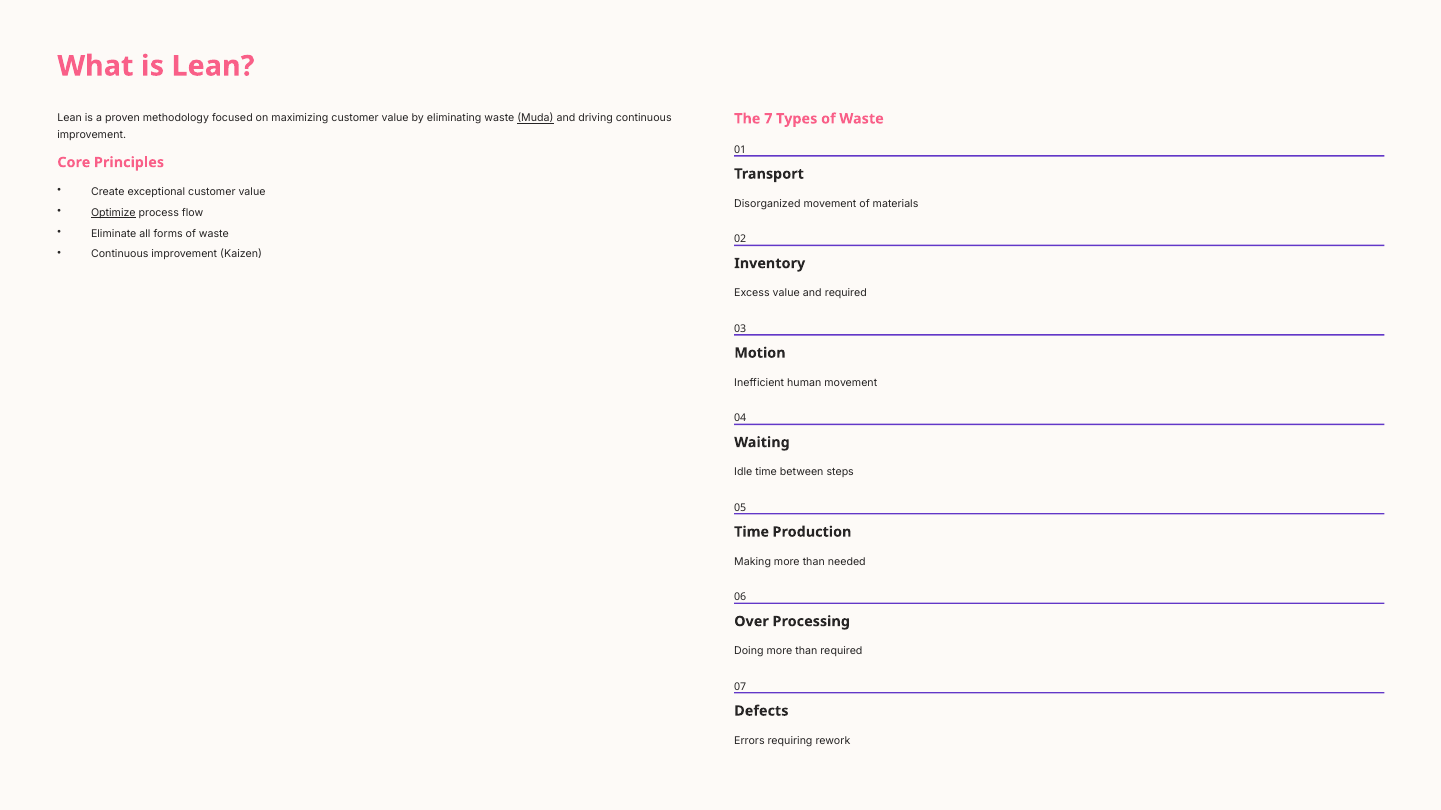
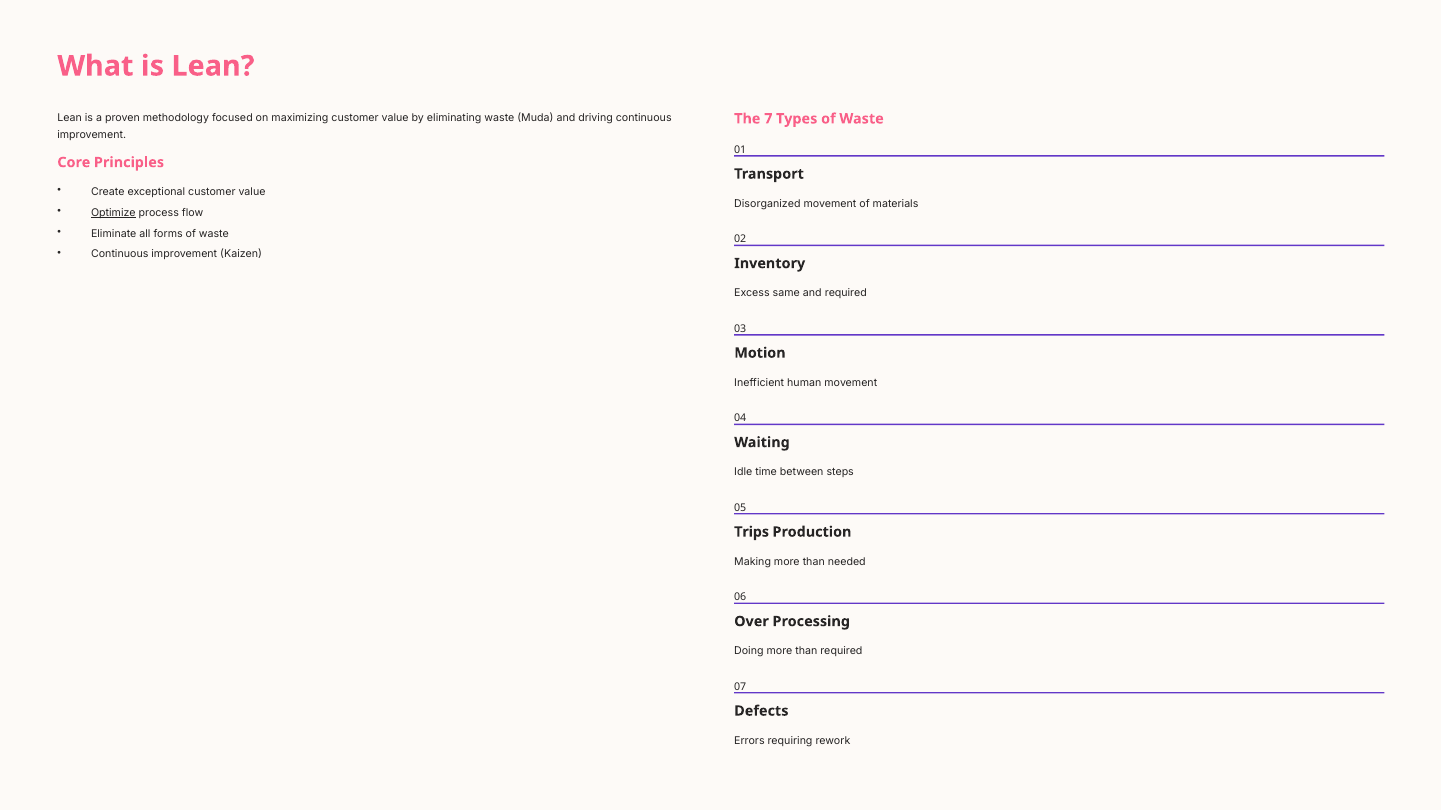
Muda underline: present -> none (535, 118)
Excess value: value -> same (786, 293)
Time: Time -> Trips (752, 532)
